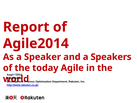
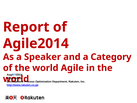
Speakers: Speakers -> Category (111, 57)
today: today -> world (45, 68)
